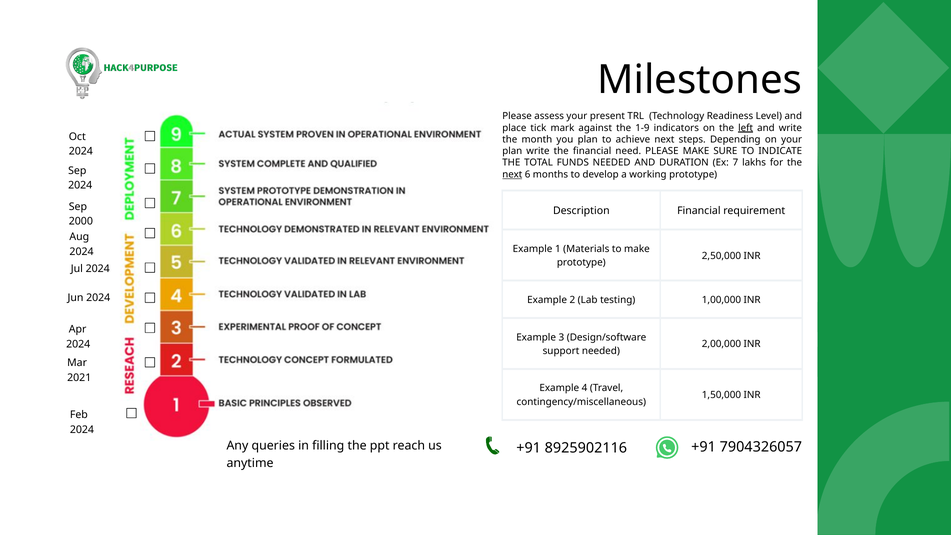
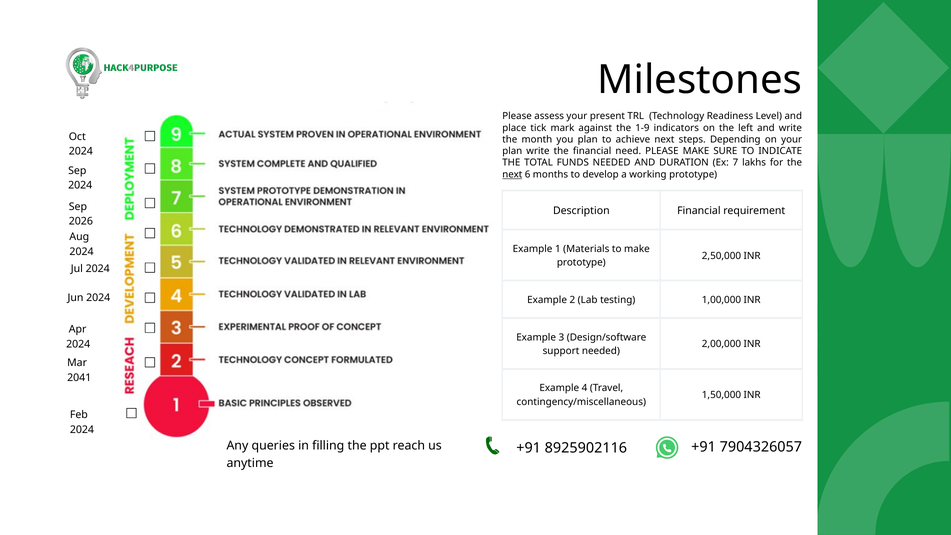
left underline: present -> none (746, 128)
2000: 2000 -> 2026 (81, 221)
2021: 2021 -> 2041 (79, 378)
